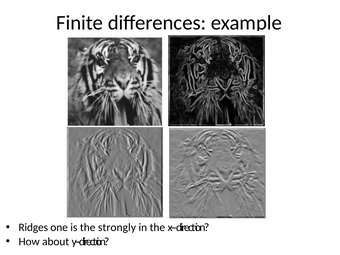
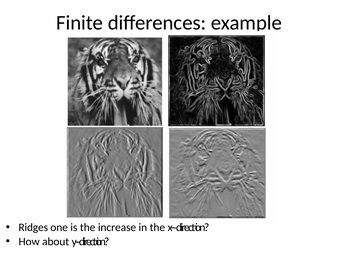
strongly: strongly -> increase (117, 227)
